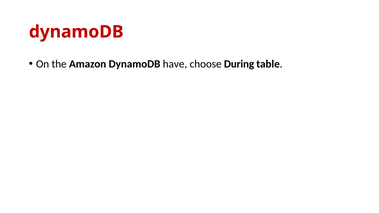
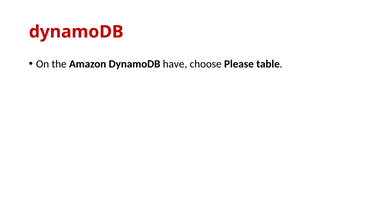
During: During -> Please (239, 64)
